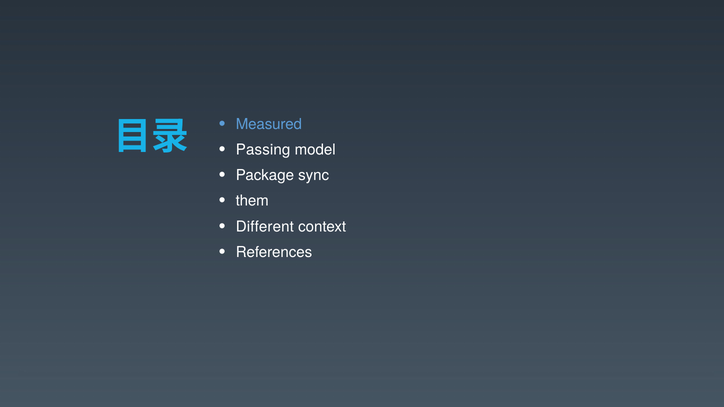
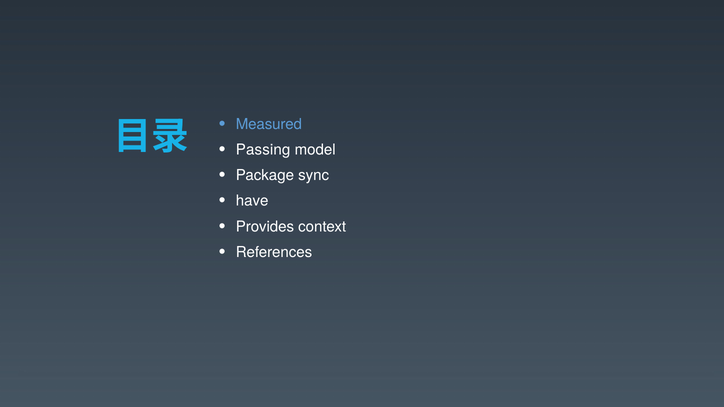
them: them -> have (252, 201)
Different: Different -> Provides (265, 227)
